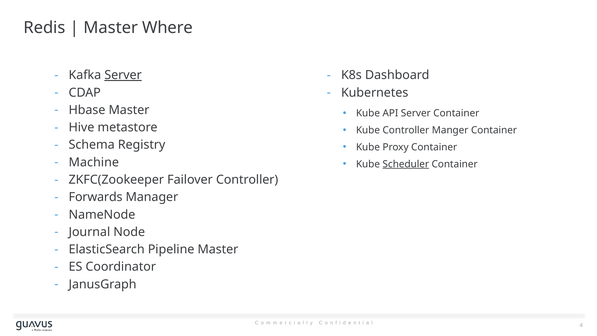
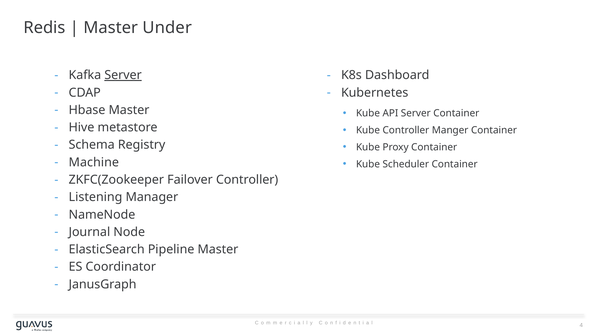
Where: Where -> Under (167, 28)
Scheduler underline: present -> none (406, 164)
Forwards: Forwards -> Listening (96, 197)
